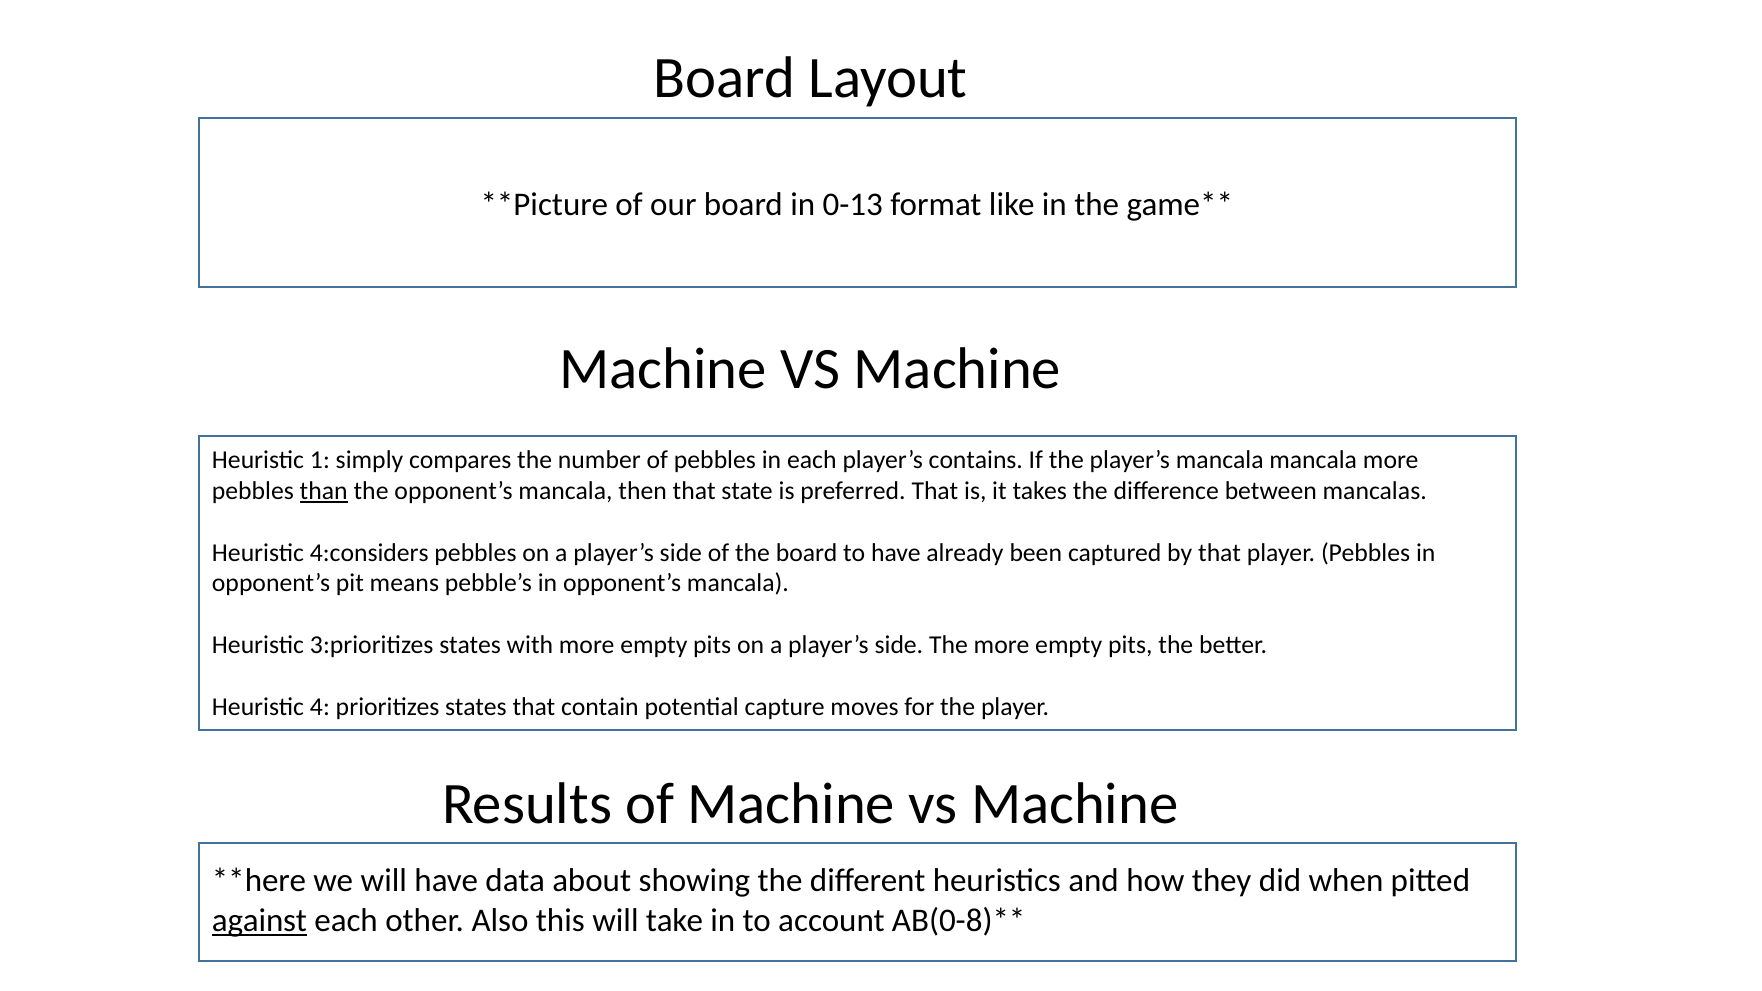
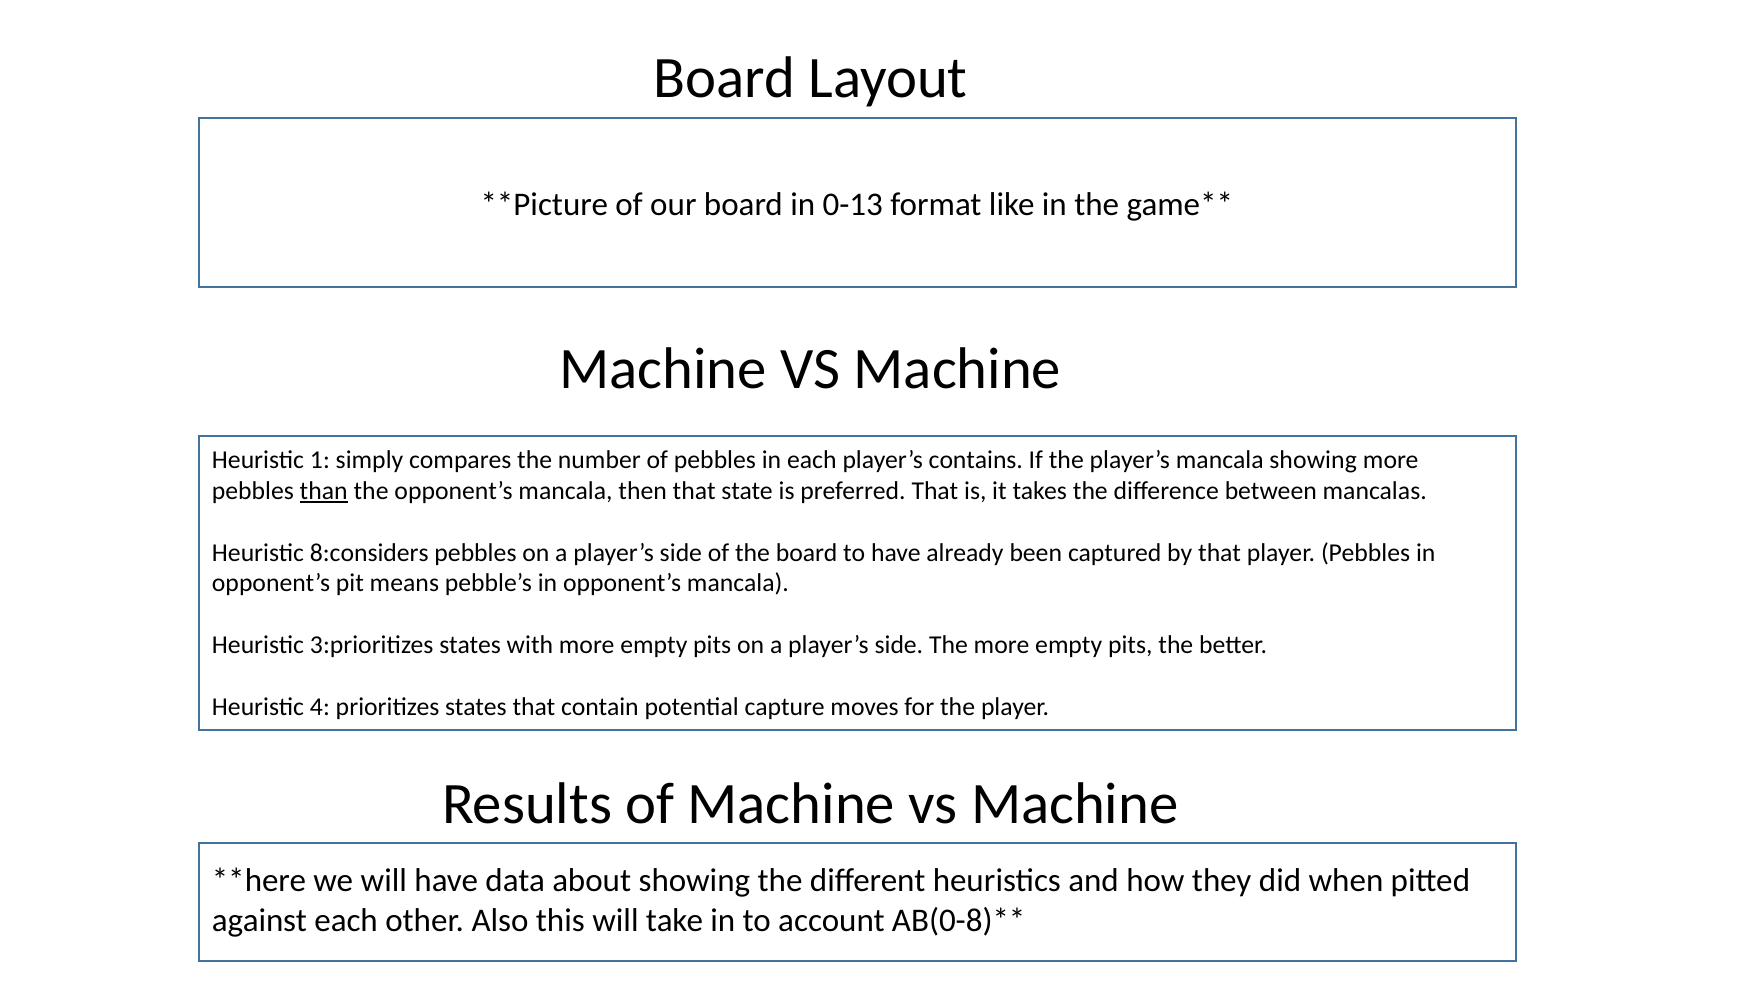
mancala mancala: mancala -> showing (1313, 460)
4:considers: 4:considers -> 8:considers (369, 553)
against underline: present -> none (259, 921)
